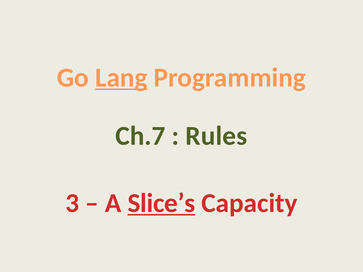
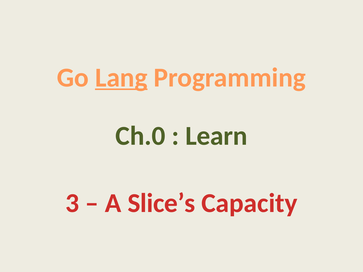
Ch.7: Ch.7 -> Ch.0 (140, 136)
Rules: Rules -> Learn (216, 136)
Slice’s underline: present -> none (161, 203)
